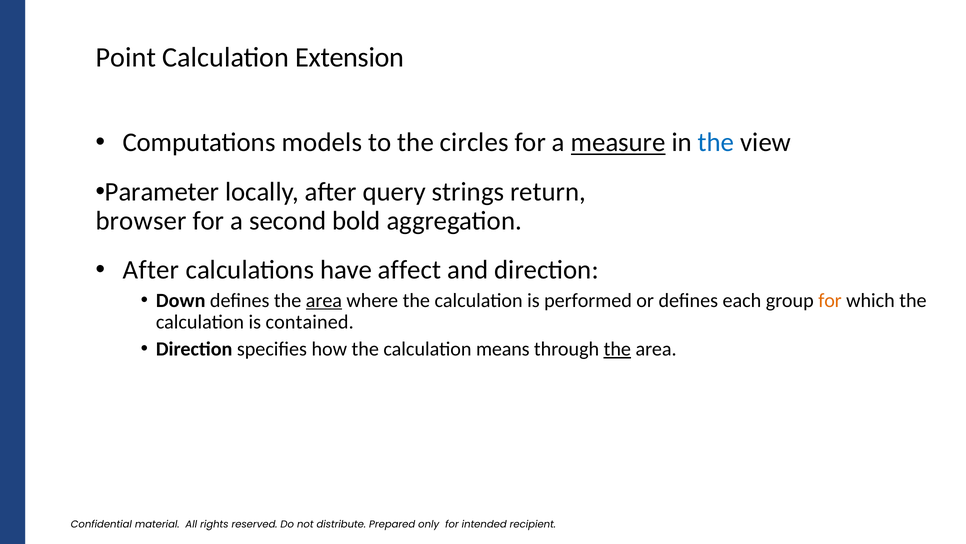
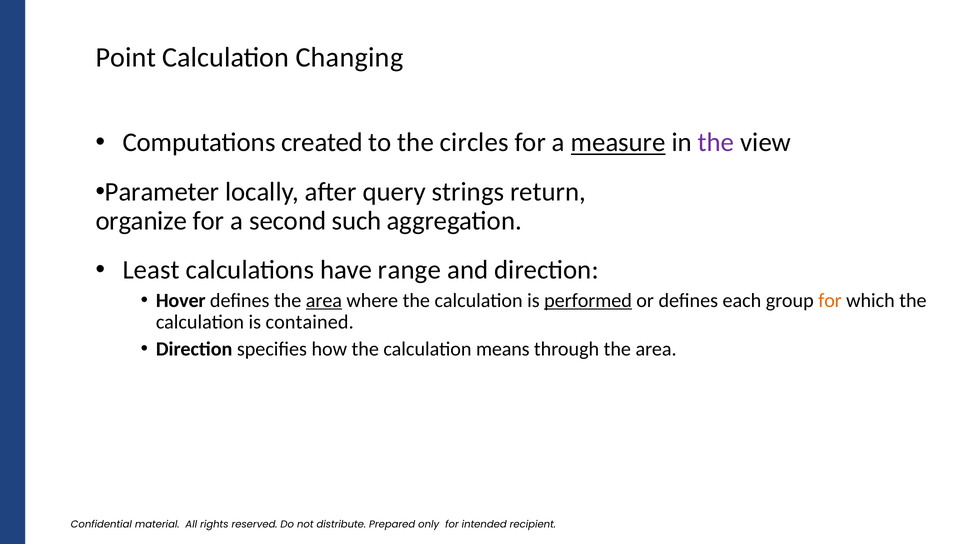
Extension: Extension -> Changing (349, 58)
models: models -> created (322, 142)
the colour: blue -> purple (716, 142)
browser: browser -> organize (141, 221)
bold: bold -> such (357, 221)
After: After -> Least (151, 270)
affect: affect -> range (409, 270)
Down: Down -> Hover (181, 300)
performed underline: none -> present (588, 300)
the underline: present -> none (617, 349)
